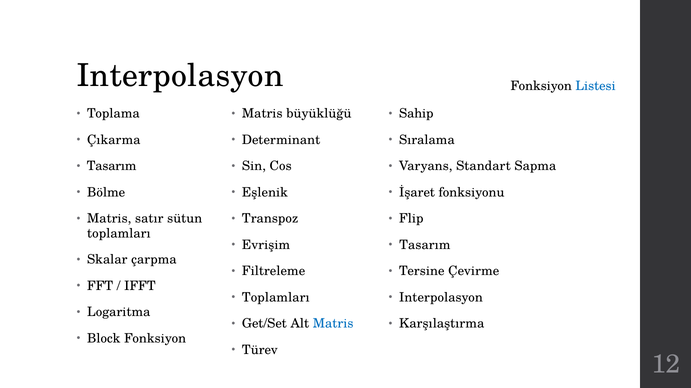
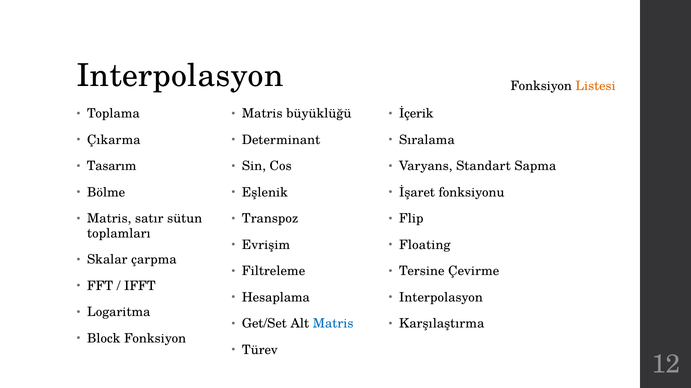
Listesi colour: blue -> orange (596, 86)
Sahip: Sahip -> İçerik (416, 114)
Tasarım: Tasarım -> Floating (425, 245)
Toplamları: Toplamları -> Hesaplama (276, 298)
